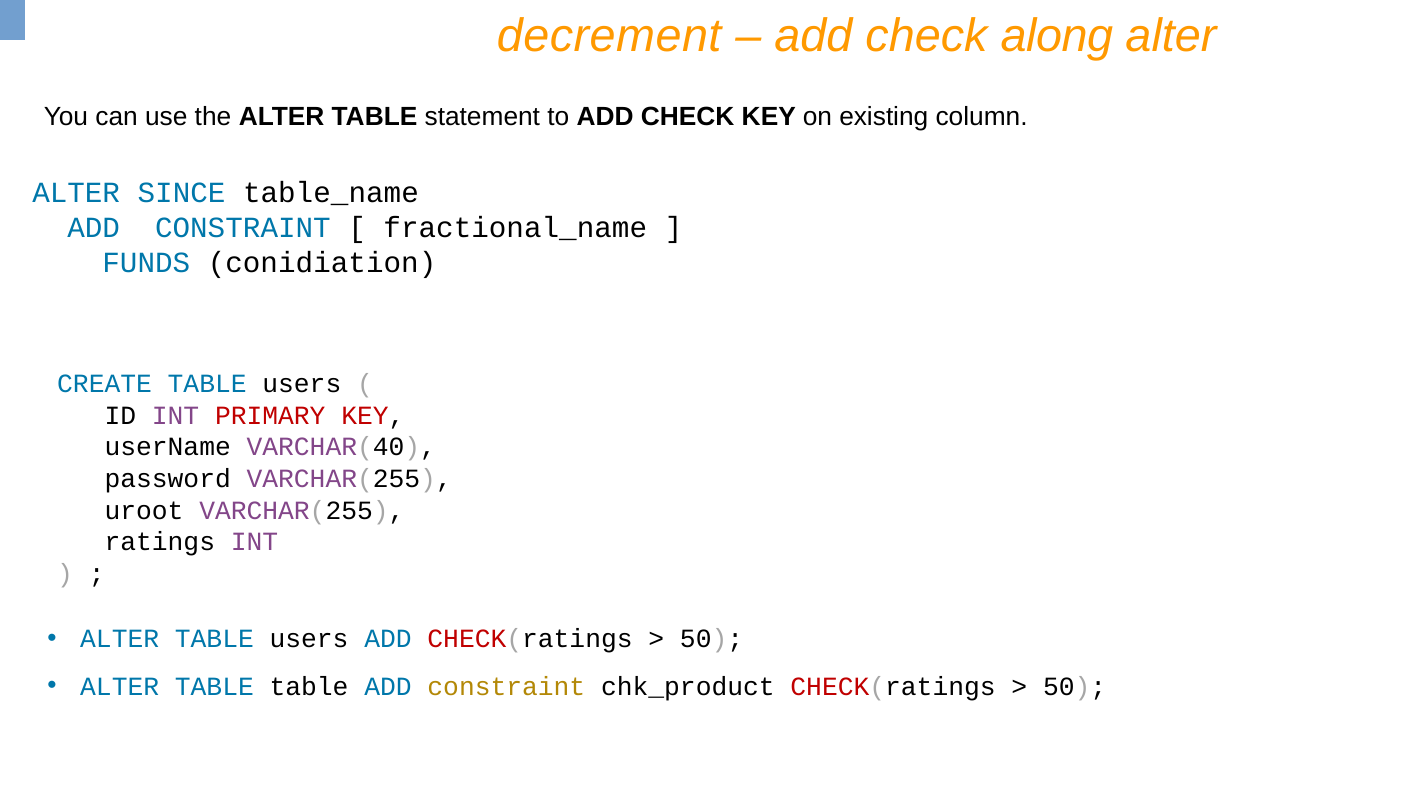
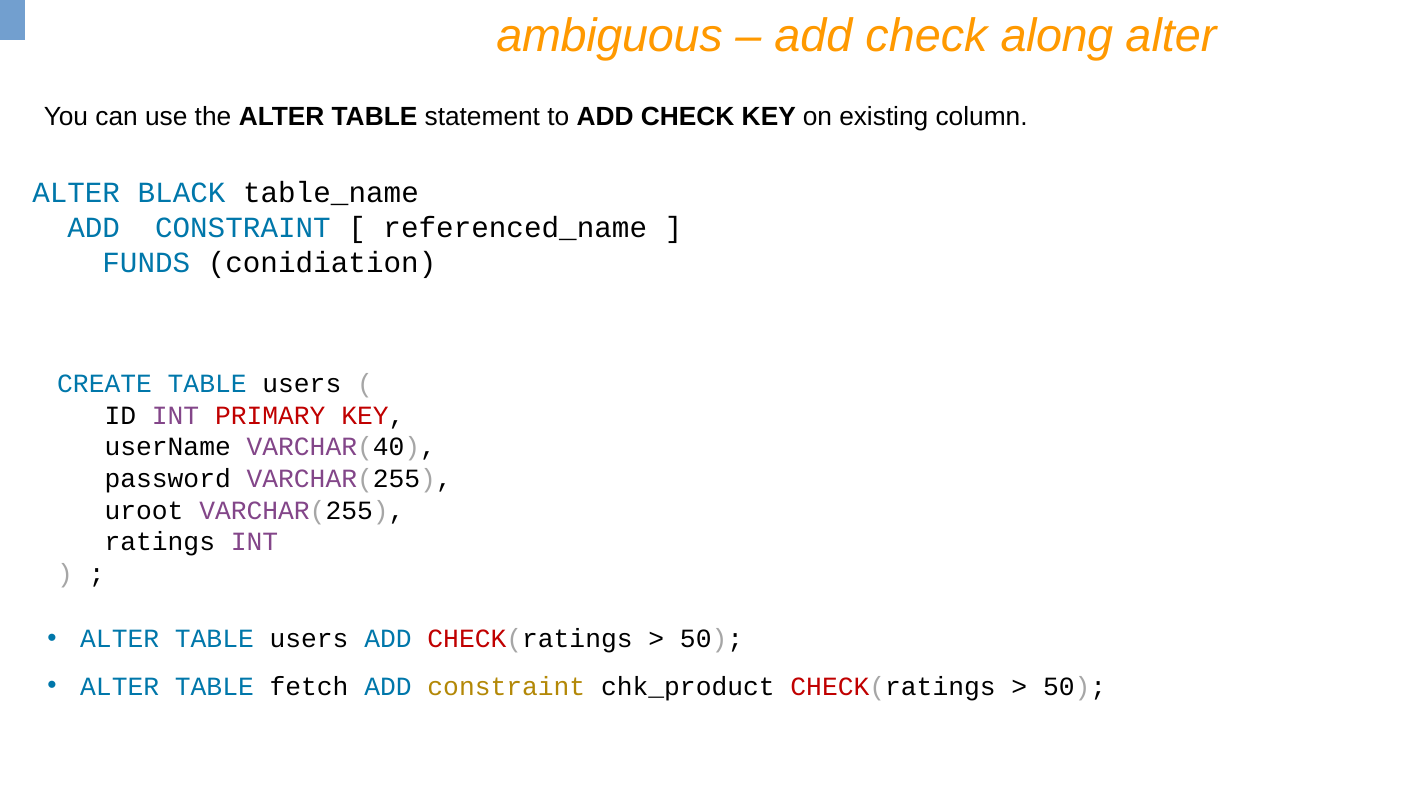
decrement: decrement -> ambiguous (610, 37)
SINCE: SINCE -> BLACK (182, 193)
fractional_name: fractional_name -> referenced_name (515, 228)
TABLE table: table -> fetch (309, 687)
